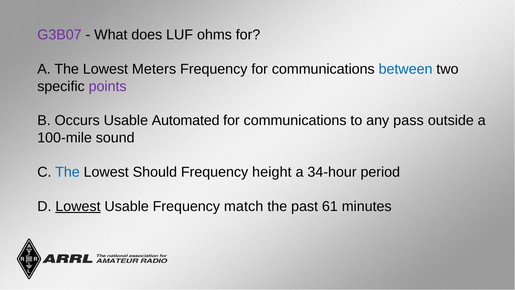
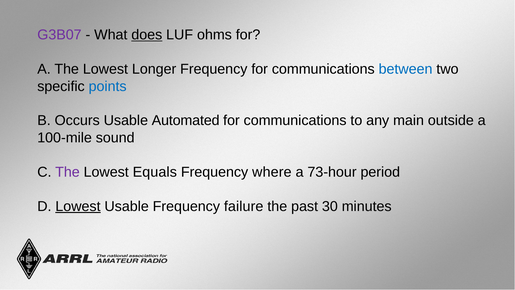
does underline: none -> present (147, 35)
Meters: Meters -> Longer (154, 69)
points colour: purple -> blue (108, 86)
pass: pass -> main (409, 120)
The colour: blue -> purple (67, 172)
Should: Should -> Equals (155, 172)
height: height -> where (272, 172)
34-hour: 34-hour -> 73-hour (332, 172)
match: match -> failure (244, 206)
61: 61 -> 30 (330, 206)
